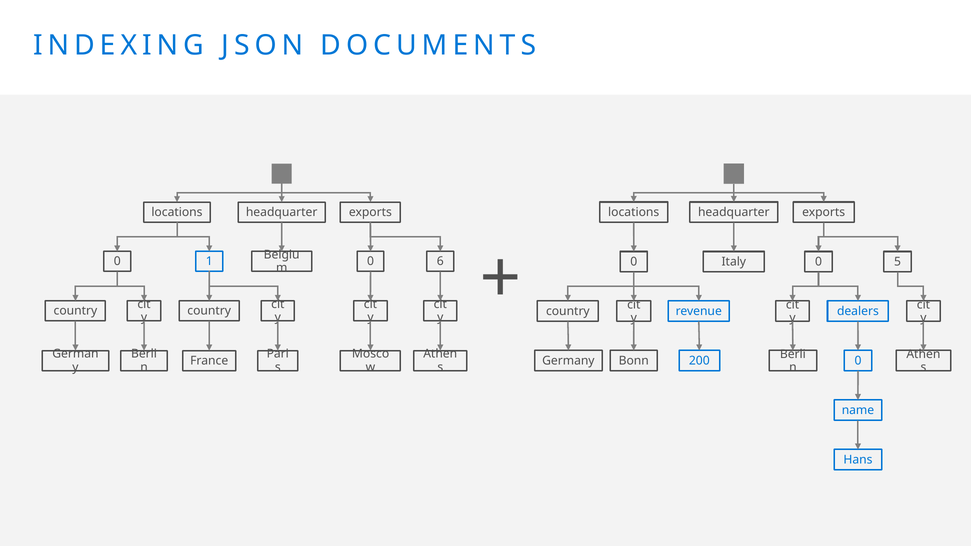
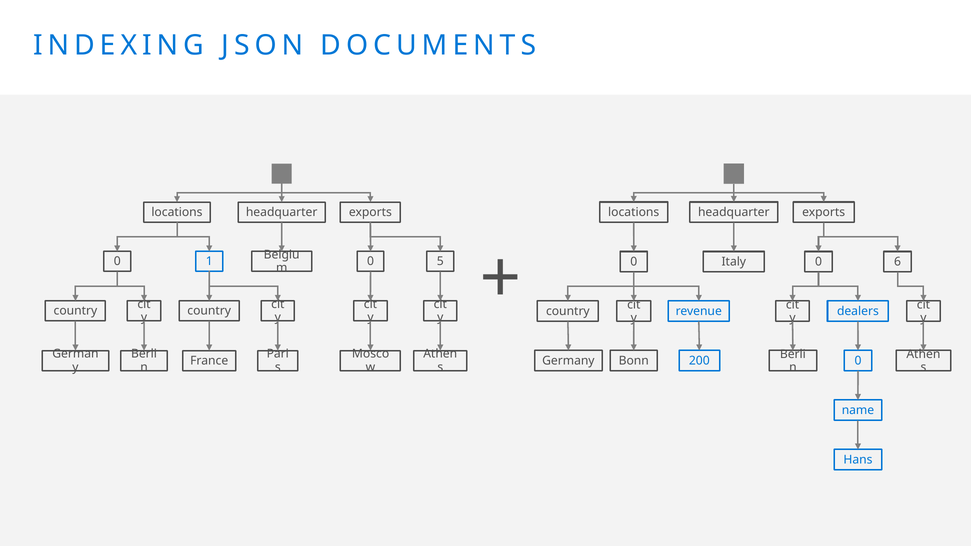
6: 6 -> 5 (440, 261)
5: 5 -> 6 (898, 262)
